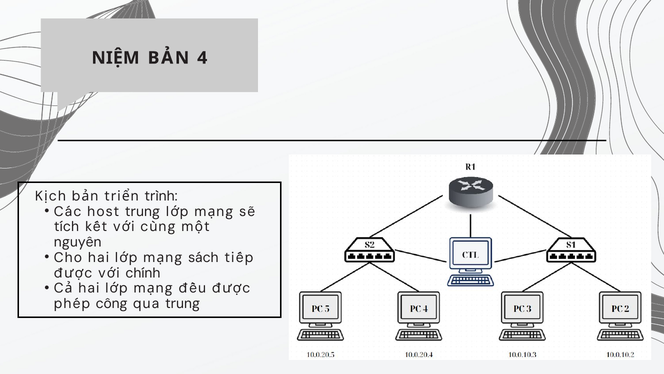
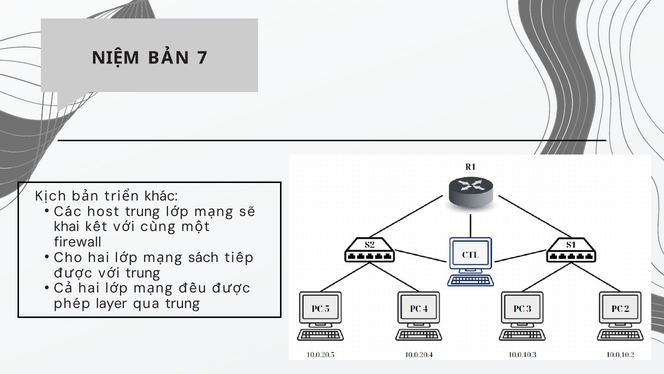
4: 4 -> 7 (202, 58)
trình: trình -> khác (161, 196)
tích: tích -> khai (67, 227)
nguyên: nguyên -> firewall (78, 242)
chính: chính -> trung (143, 273)
công: công -> layer (112, 303)
